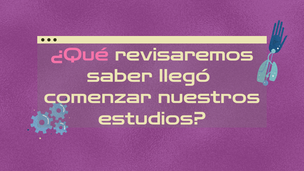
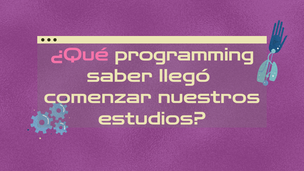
revisaremos: revisaremos -> programming (184, 55)
